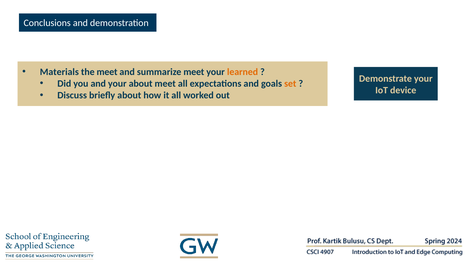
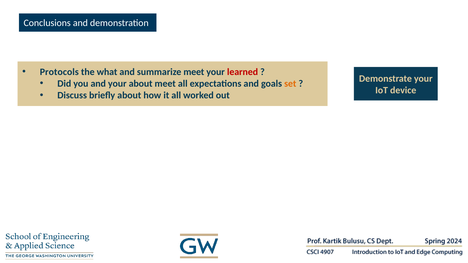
Materials: Materials -> Protocols (59, 72)
the meet: meet -> what (107, 72)
learned colour: orange -> red (243, 72)
